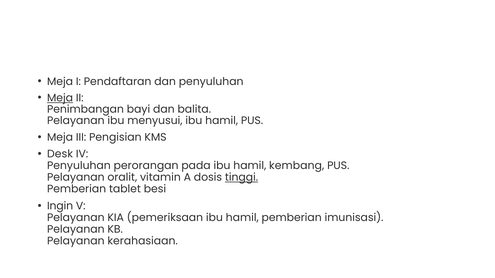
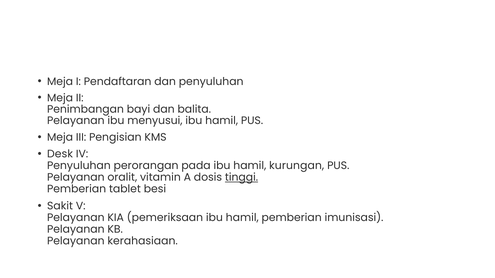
Meja underline: present -> none (60, 98)
kembang: kembang -> kurungan (297, 166)
Ingin: Ingin -> Sakit (60, 206)
